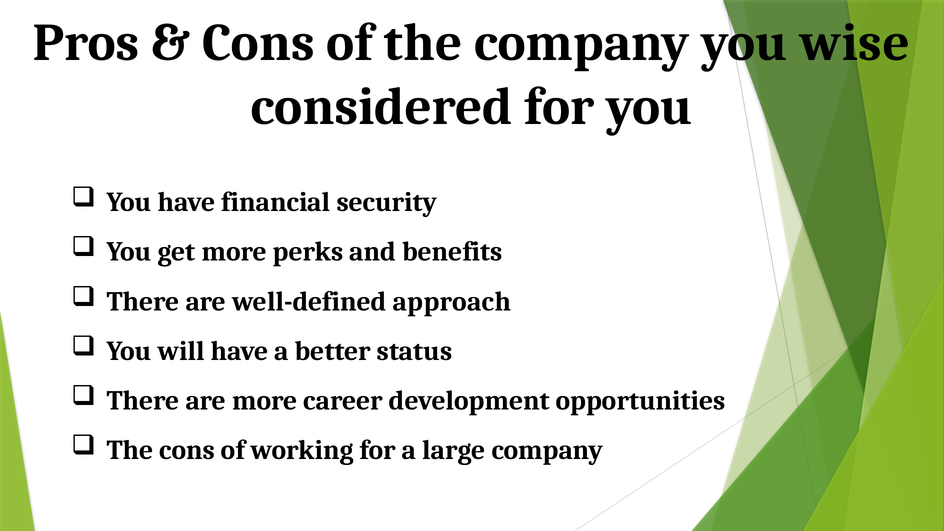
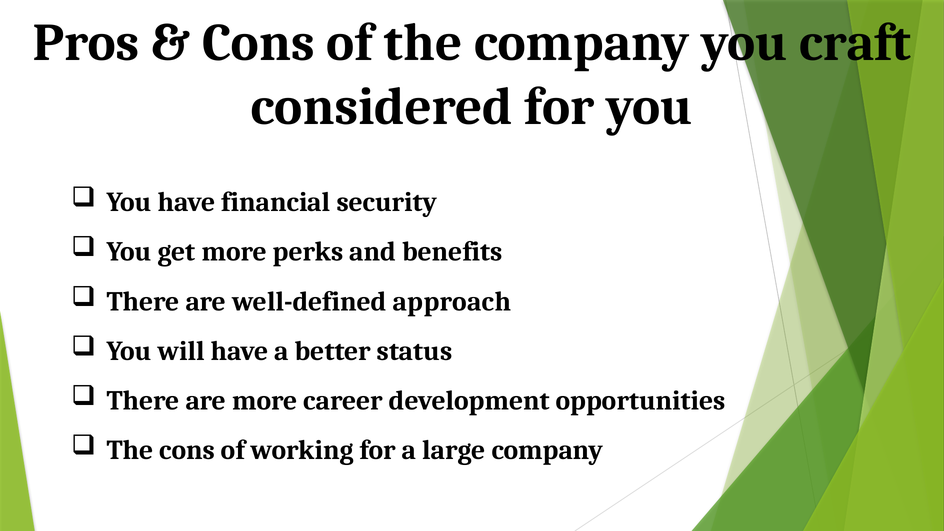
wise: wise -> craft (855, 43)
